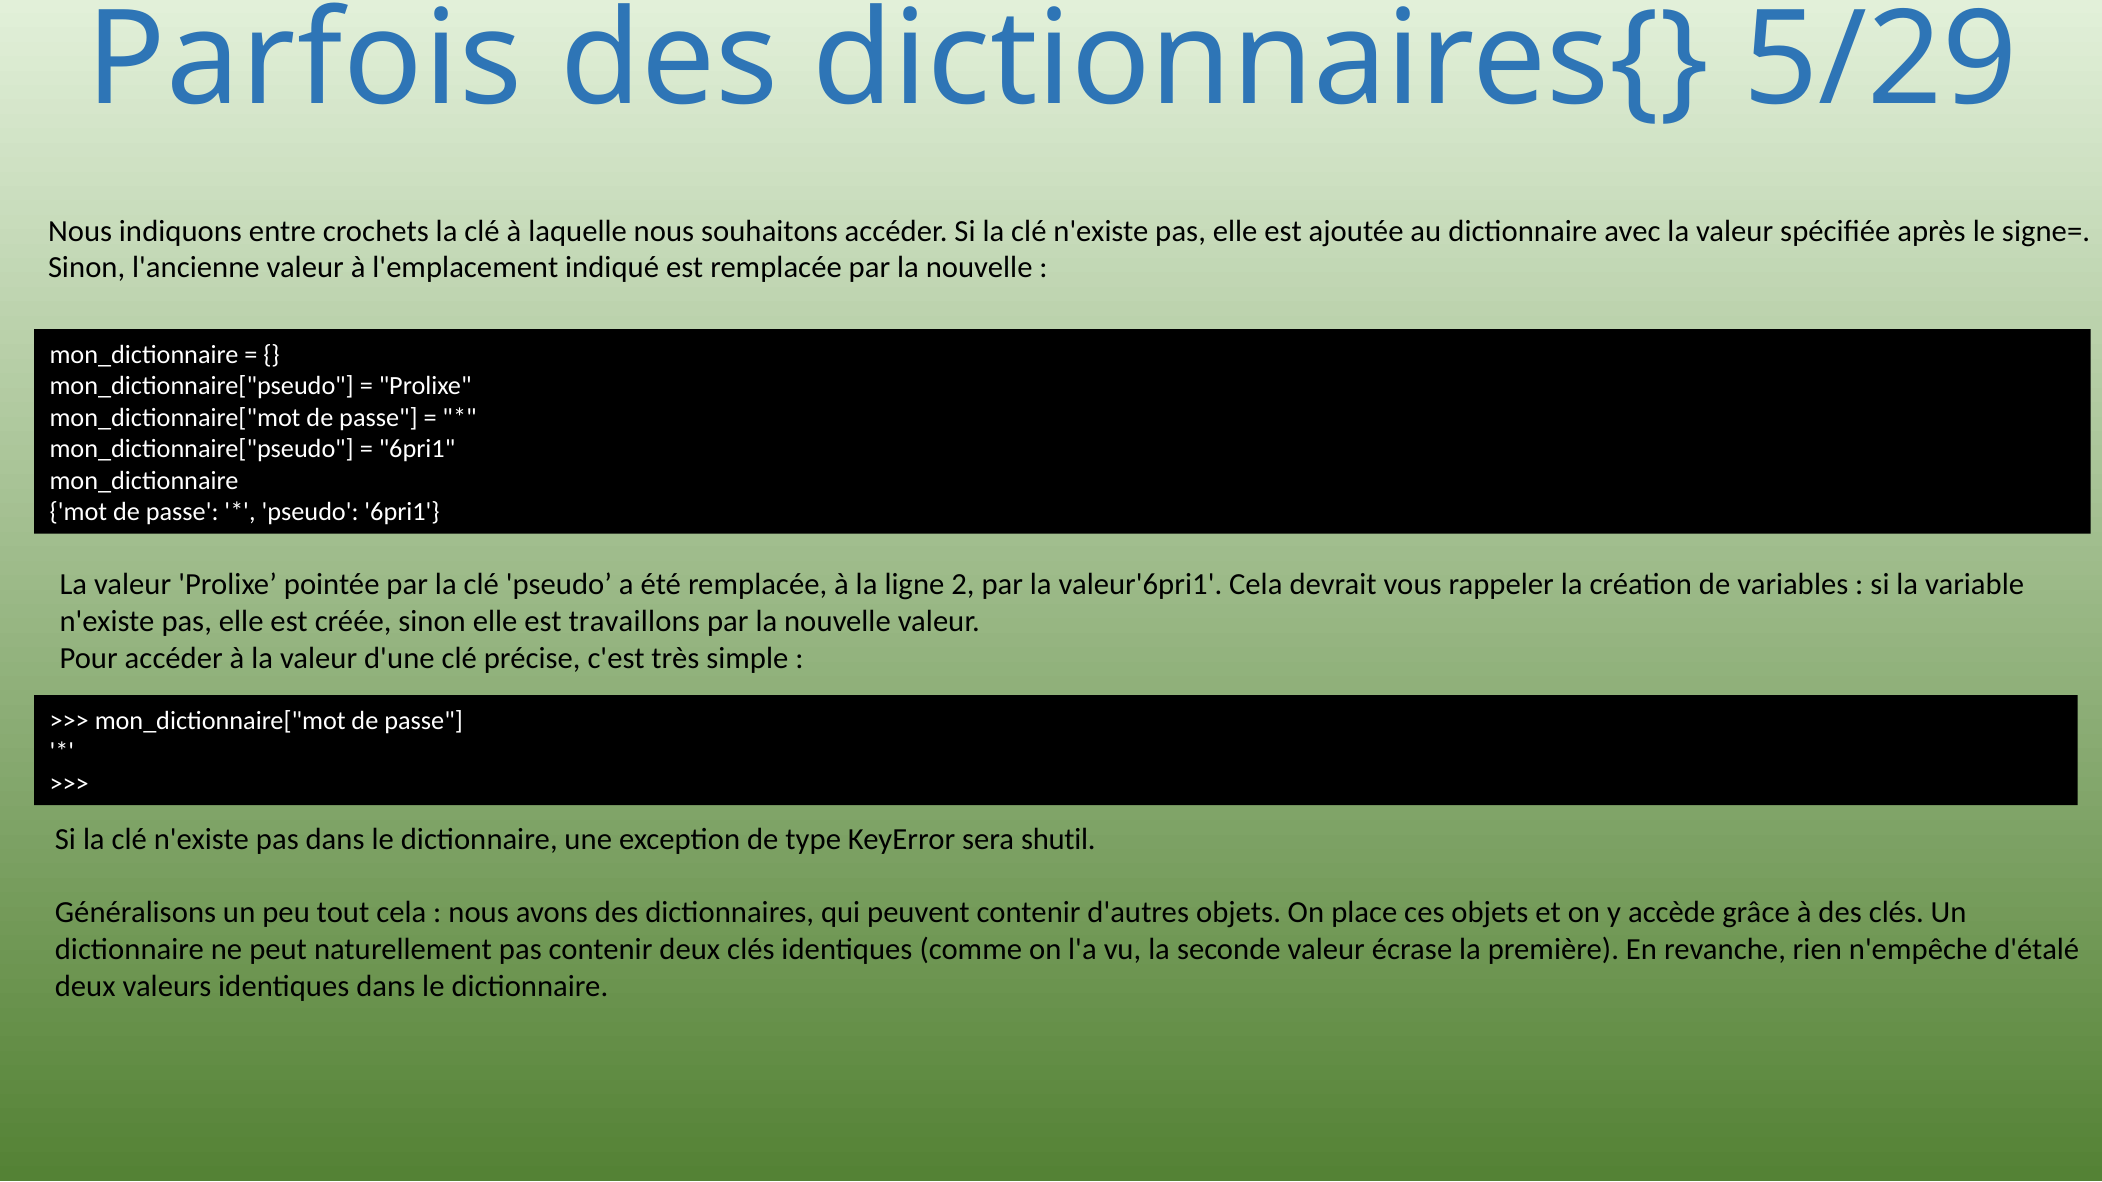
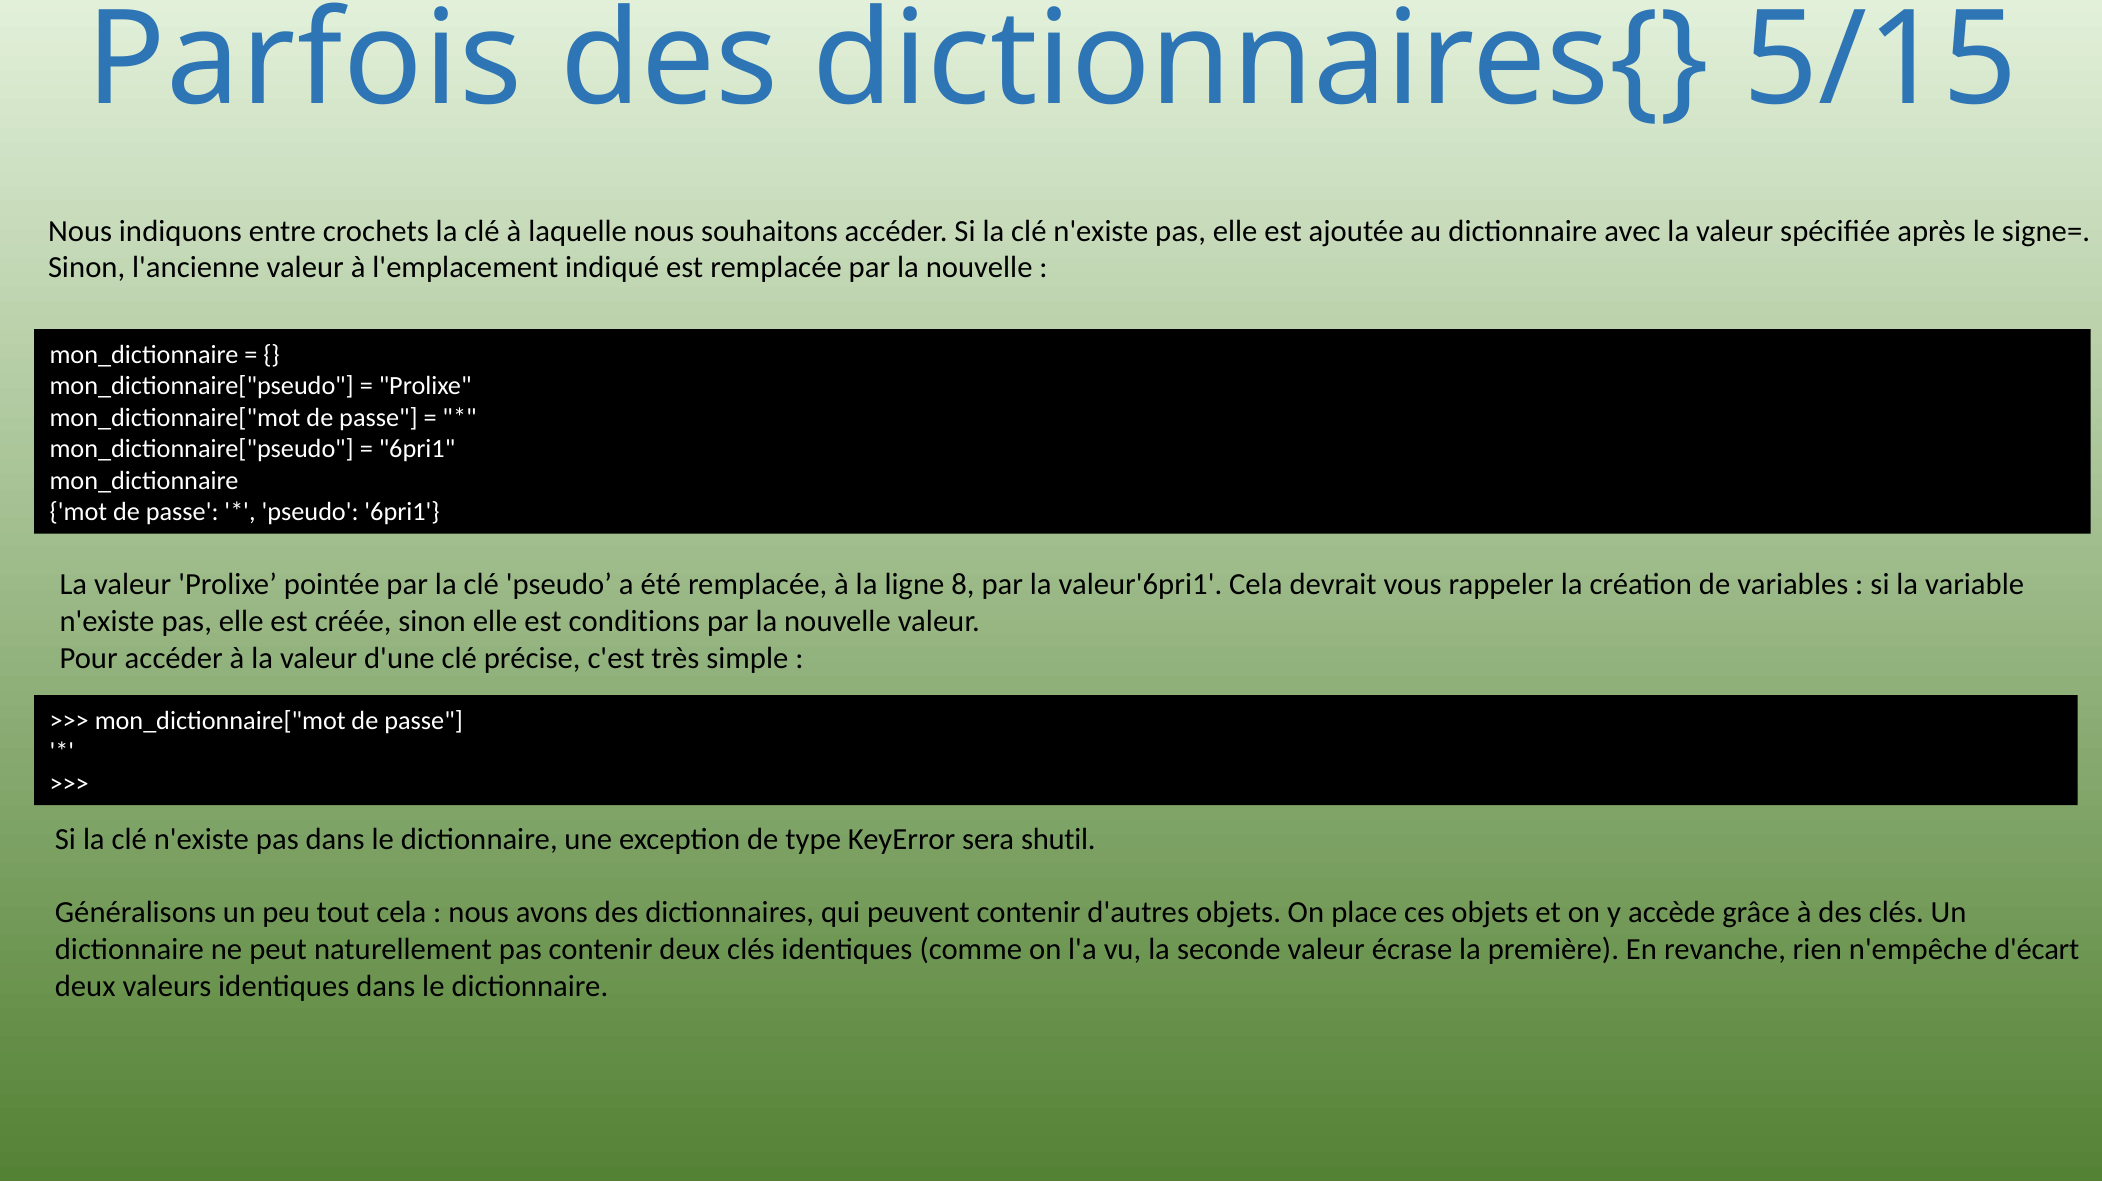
5/29: 5/29 -> 5/15 (1881, 60)
2: 2 -> 8 (963, 585)
travaillons: travaillons -> conditions (634, 622)
d'étalé: d'étalé -> d'écart (2037, 950)
